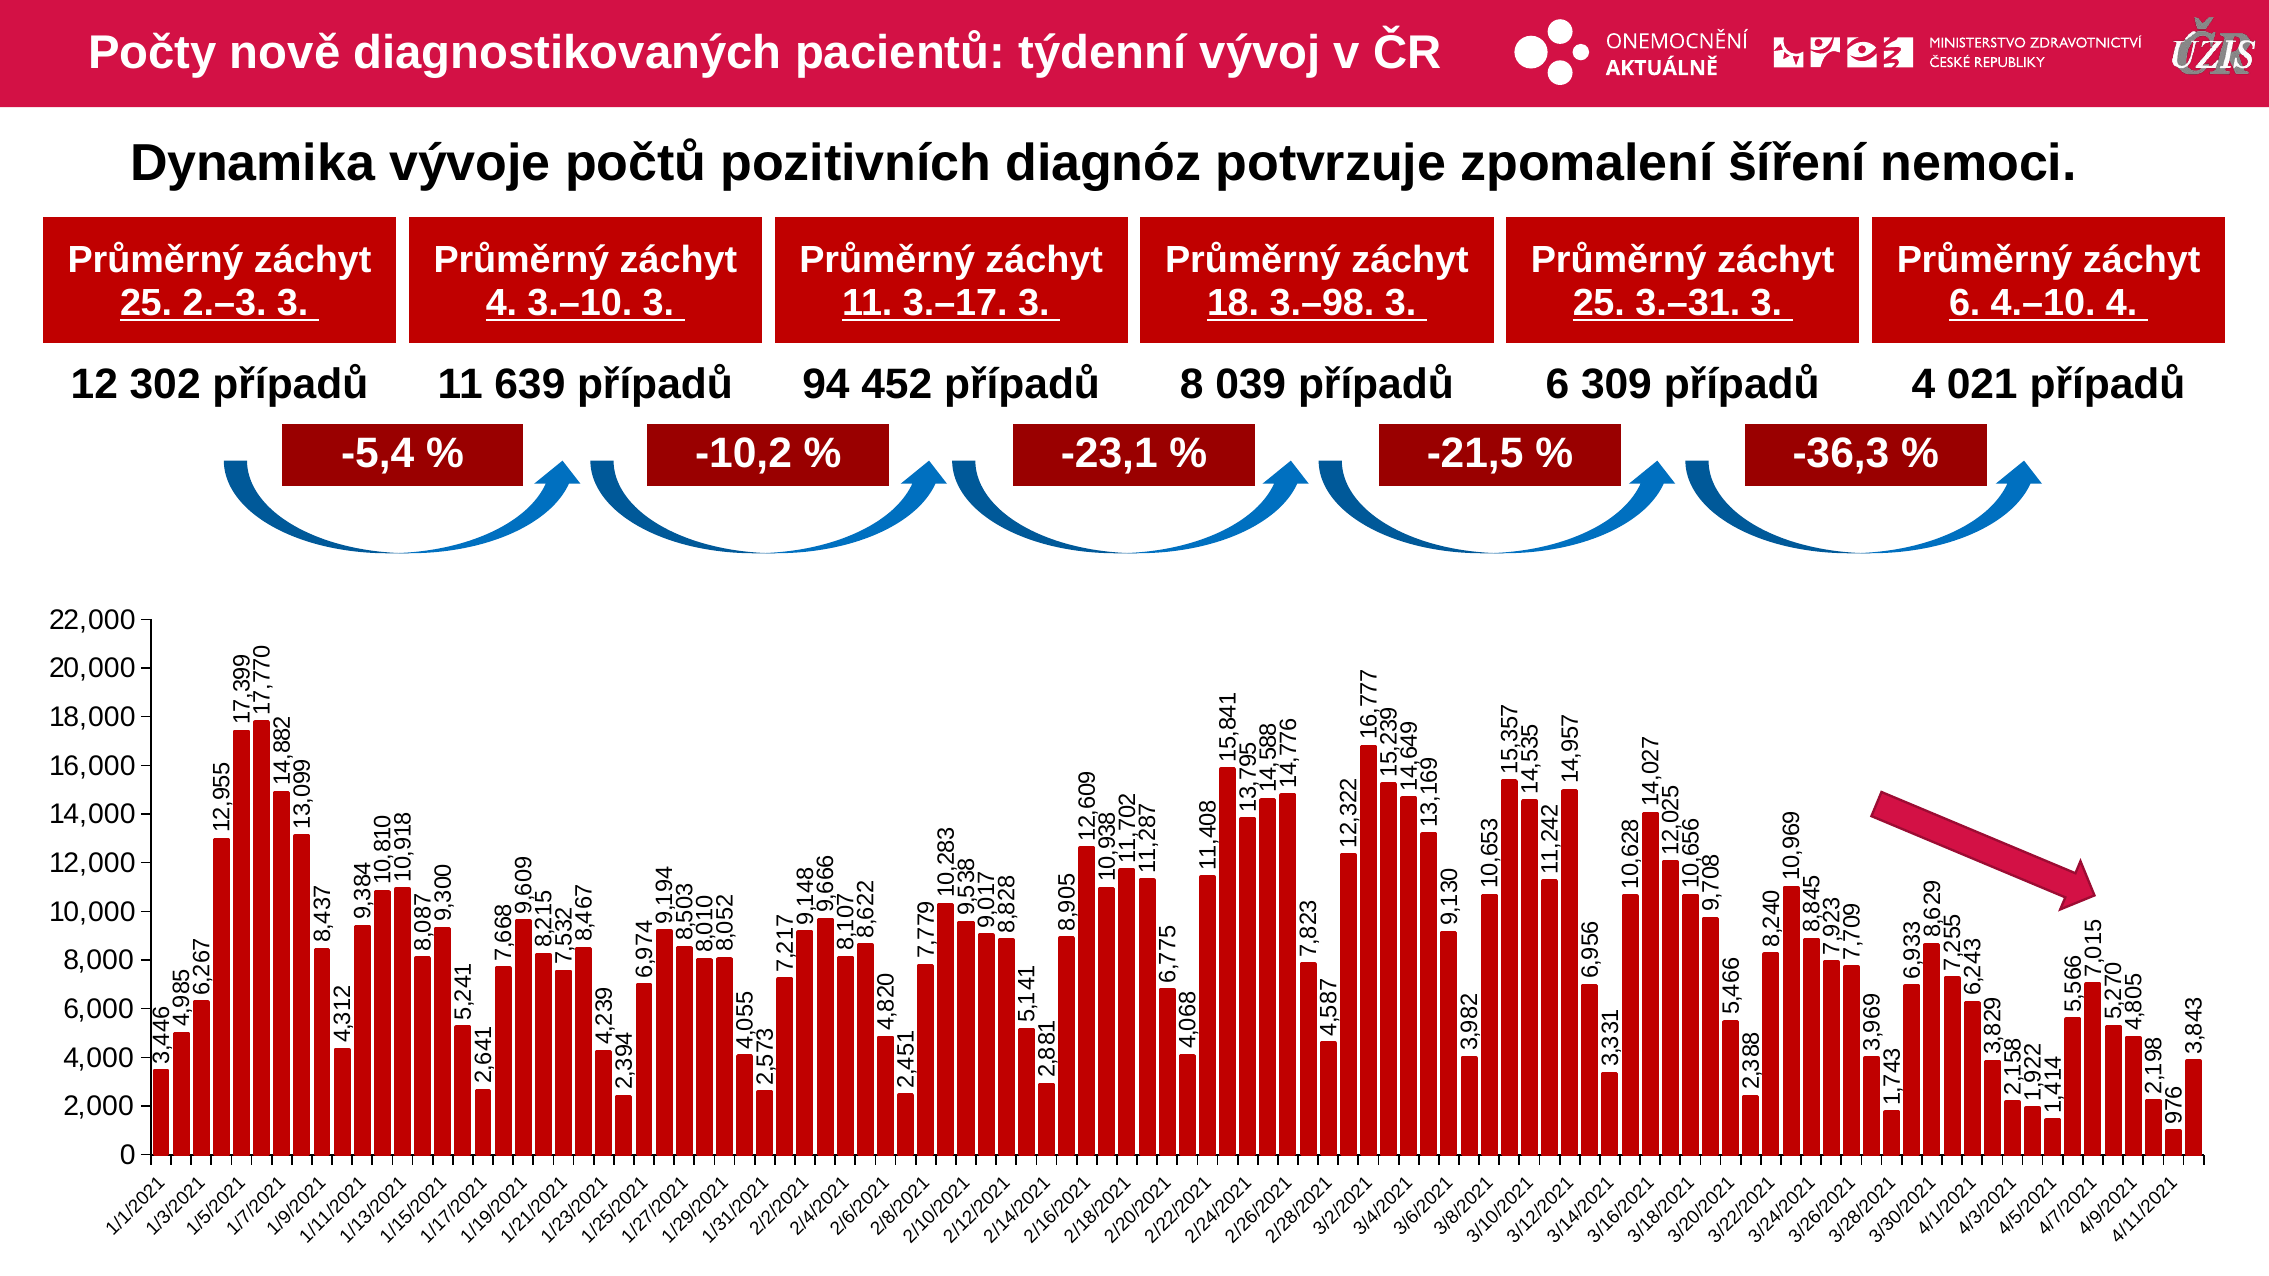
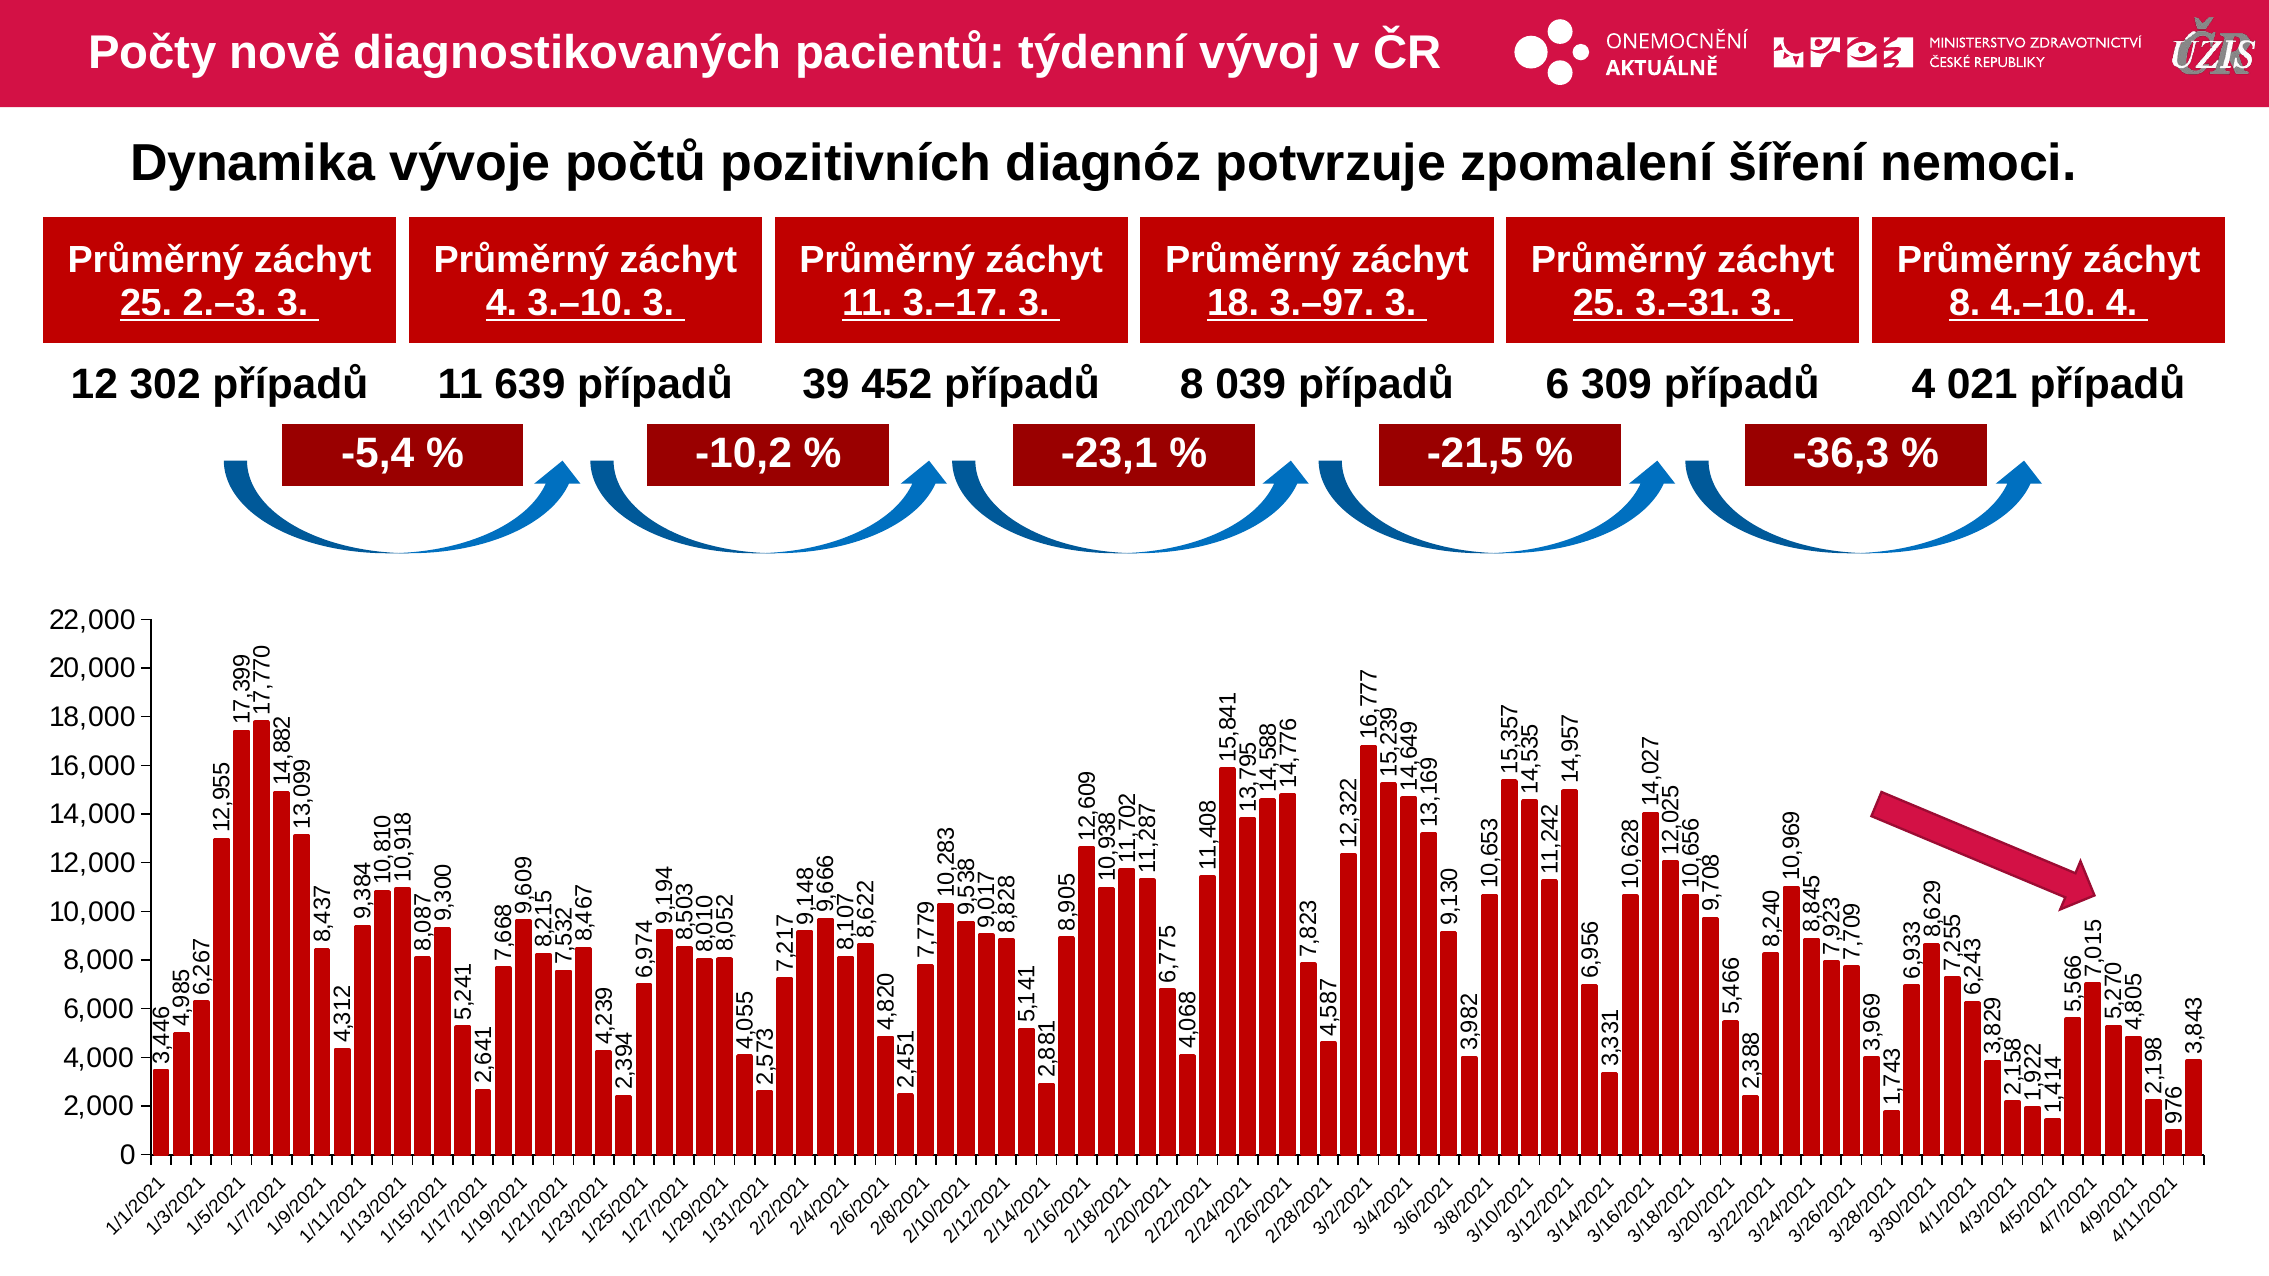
3.–98: 3.–98 -> 3.–97 (1322, 303)
3.–31 3 6: 6 -> 8 (1965, 303)
94: 94 -> 39 (826, 385)
